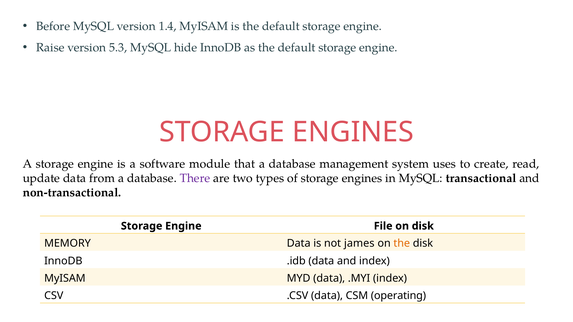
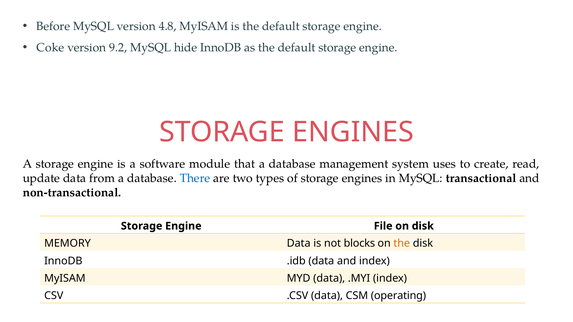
1.4: 1.4 -> 4.8 (168, 26)
Raise: Raise -> Coke (50, 48)
5.3: 5.3 -> 9.2 (118, 48)
There colour: purple -> blue (195, 178)
james: james -> blocks (359, 244)
